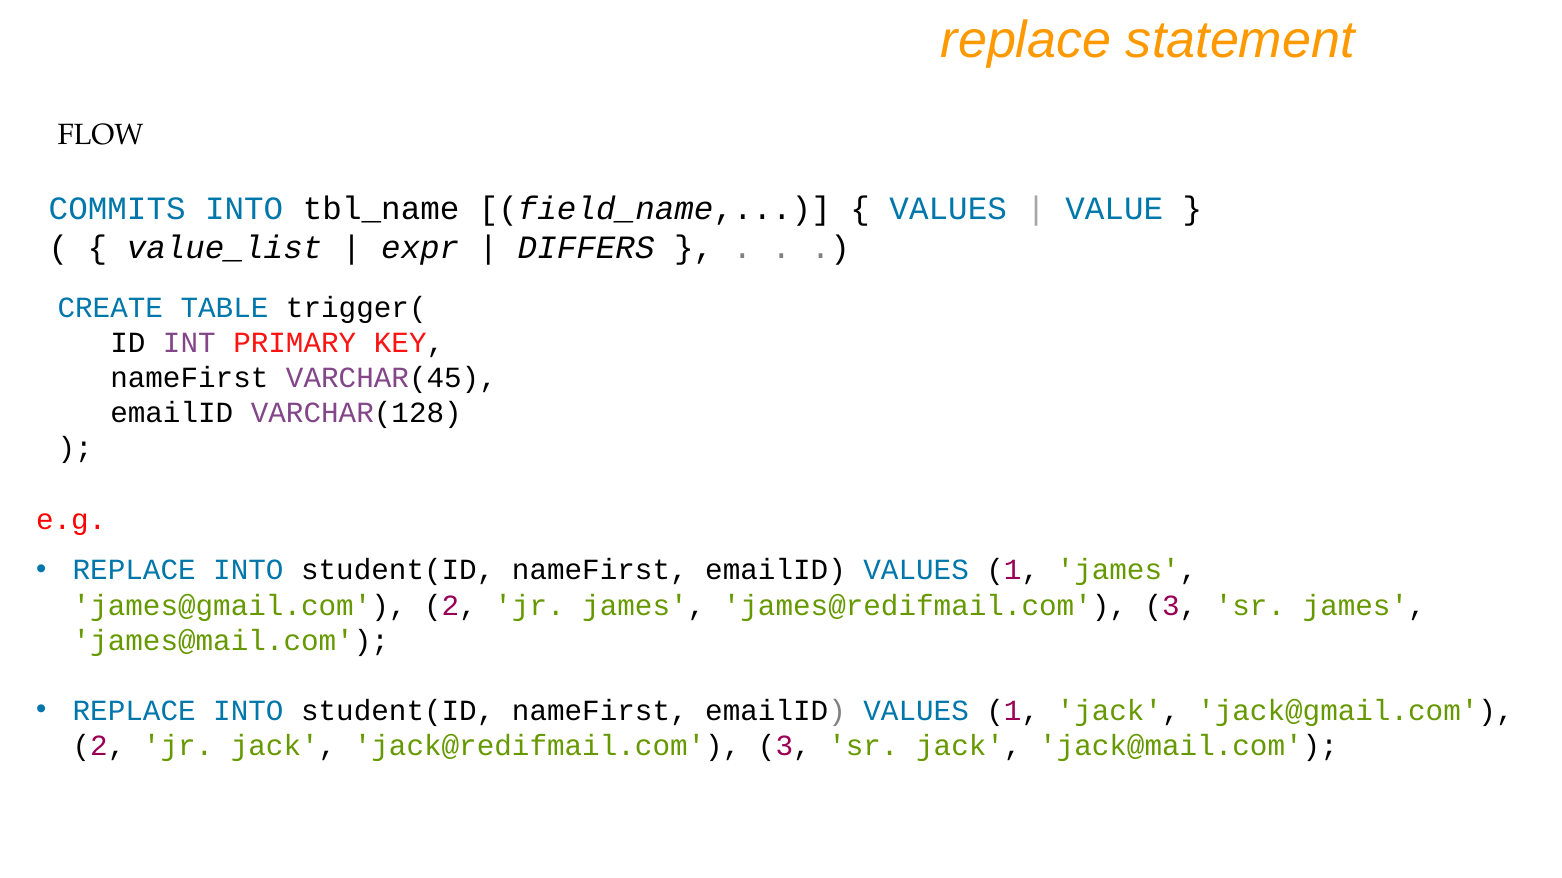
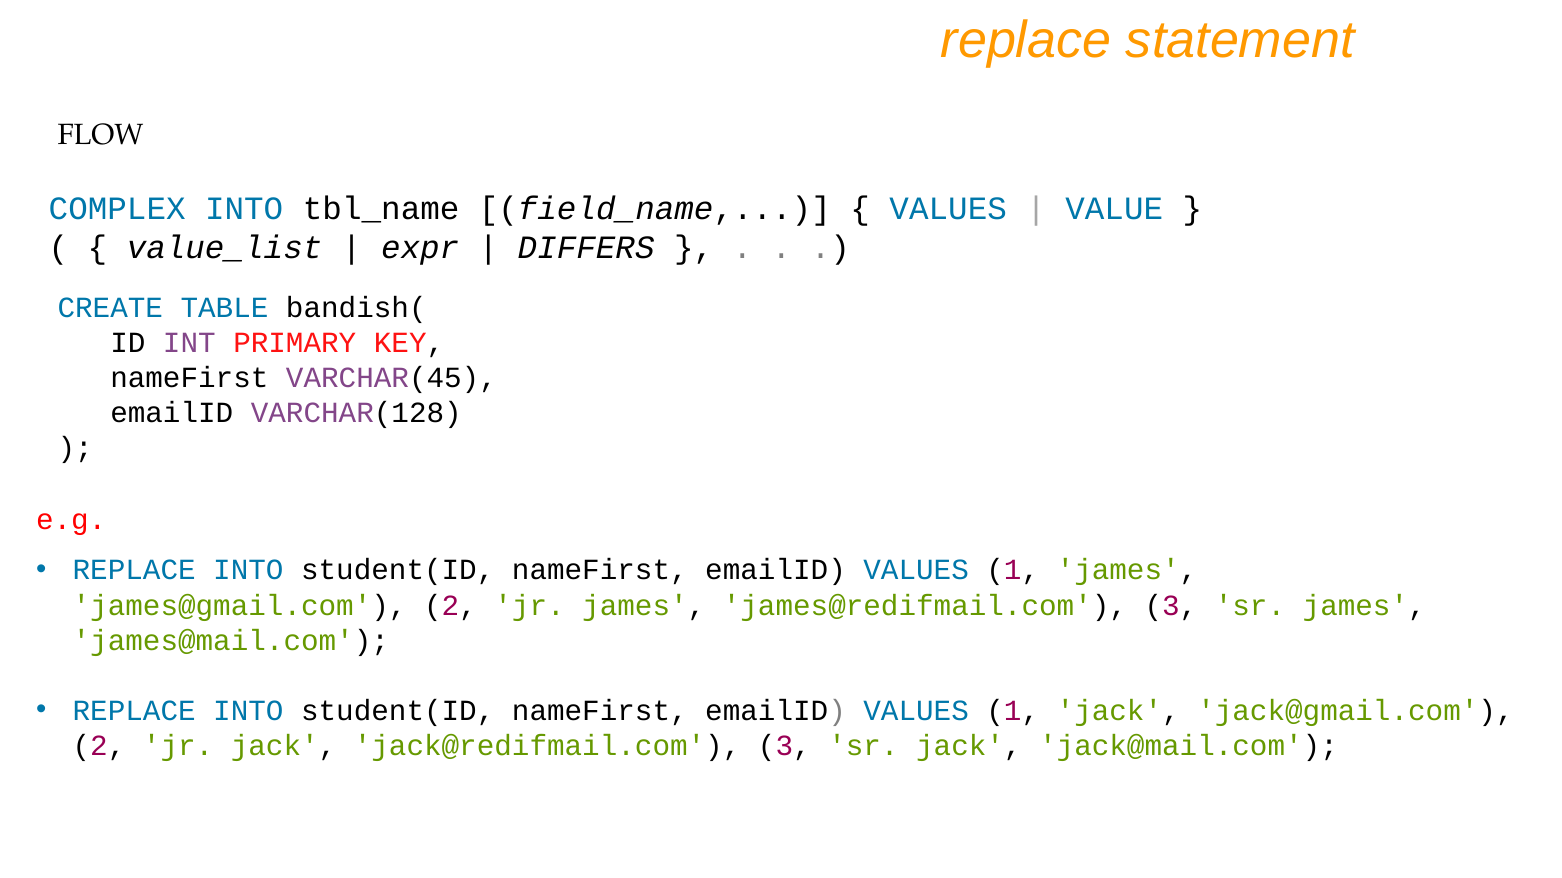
COMMITS: COMMITS -> COMPLEX (117, 209)
trigger(: trigger( -> bandish( (356, 308)
